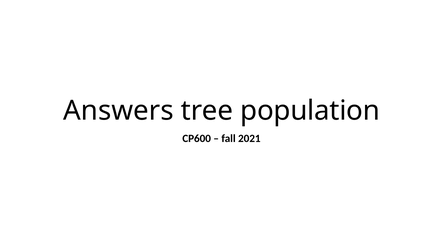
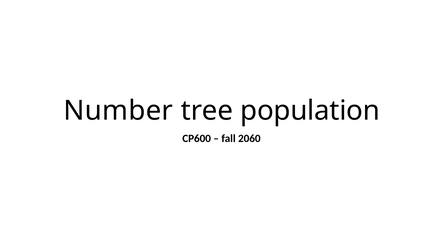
Answers: Answers -> Number (118, 111)
2021: 2021 -> 2060 (249, 138)
